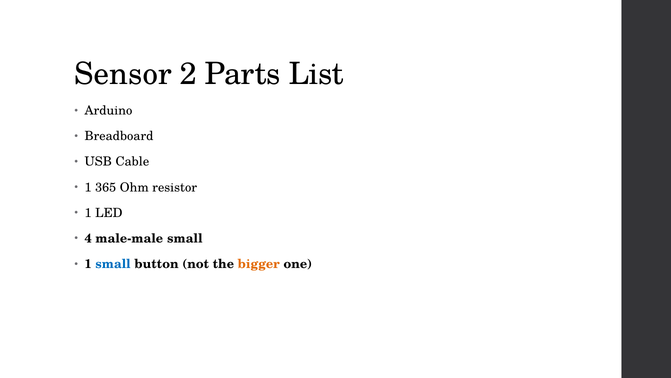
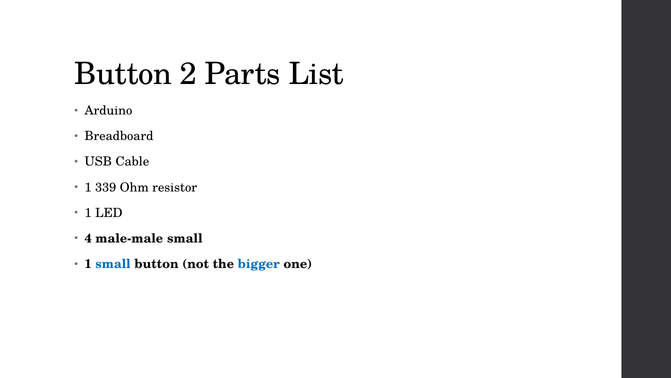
Sensor: Sensor -> Button (123, 74)
365: 365 -> 339 (106, 187)
bigger colour: orange -> blue (259, 264)
